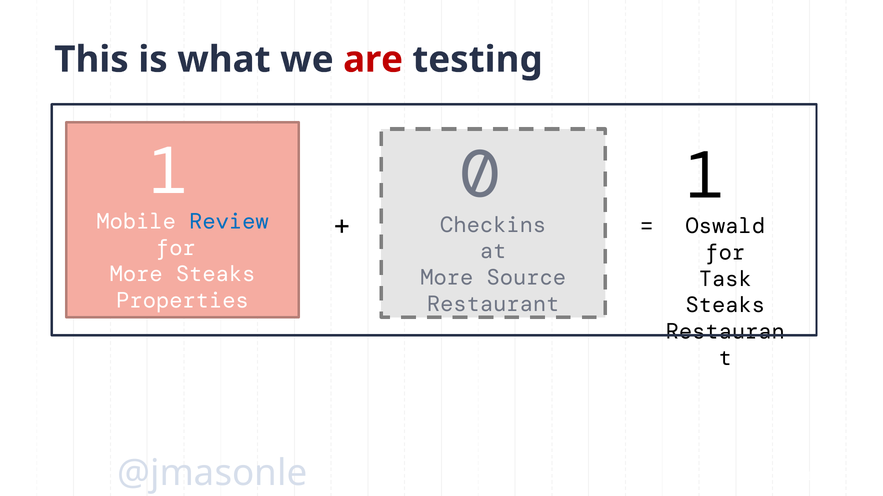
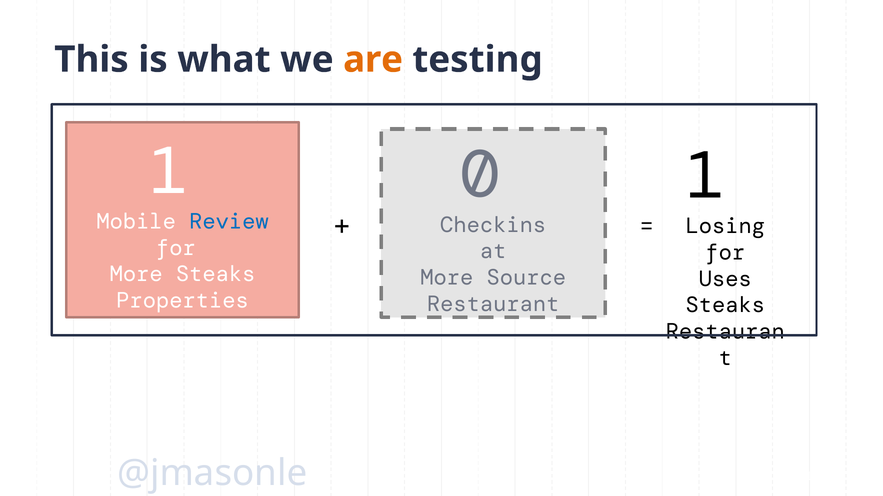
are colour: red -> orange (373, 60)
Oswald: Oswald -> Losing (725, 226)
Task: Task -> Uses (725, 279)
